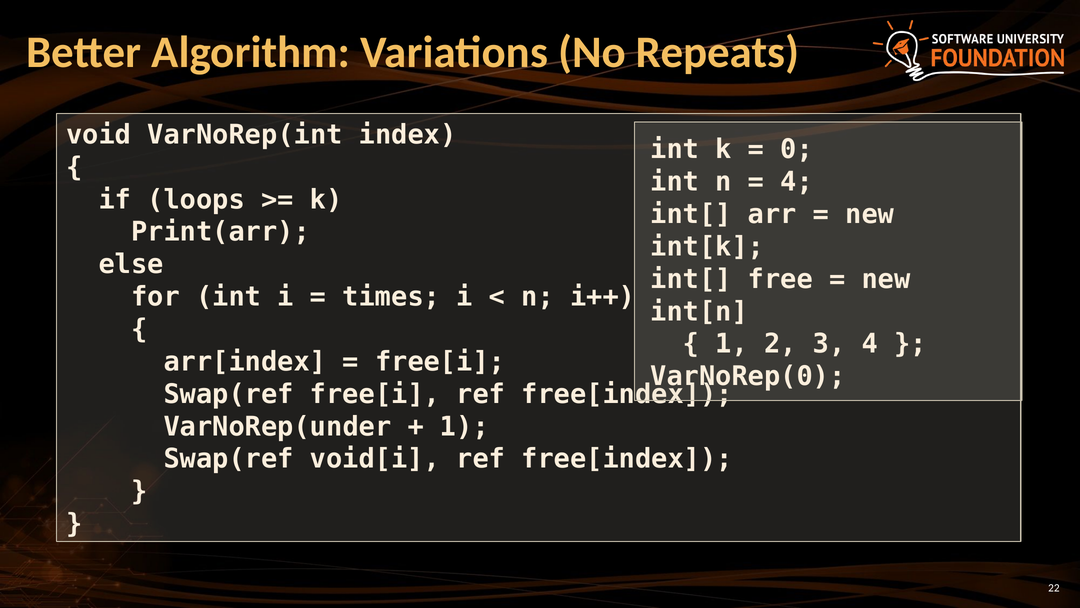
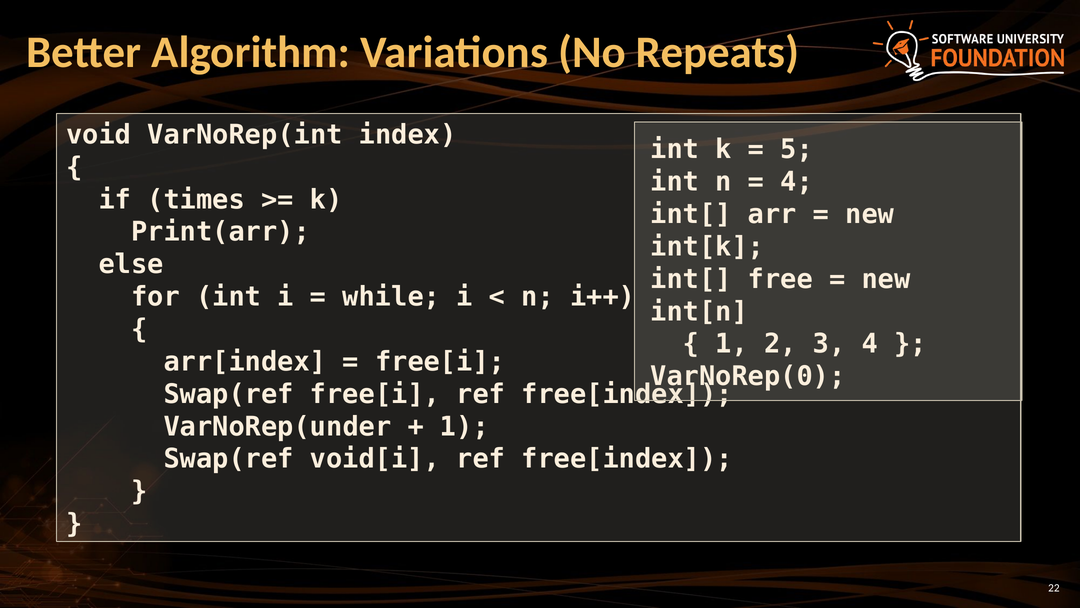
0: 0 -> 5 (797, 149)
loops: loops -> times (196, 200)
times: times -> while (391, 297)
